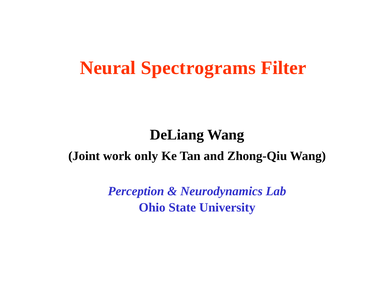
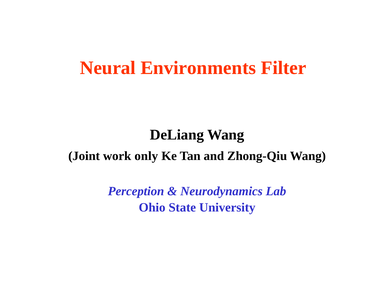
Spectrograms: Spectrograms -> Environments (198, 68)
